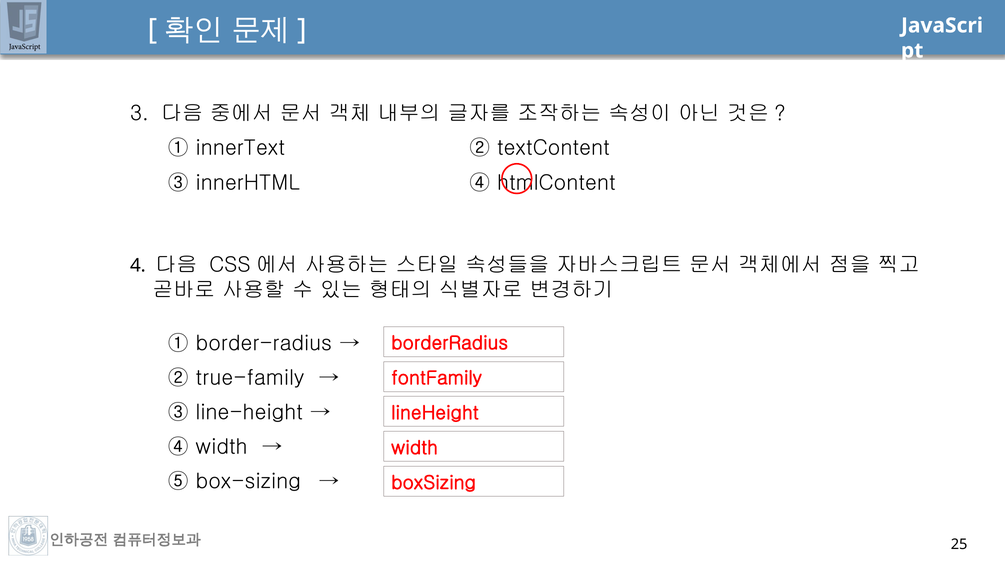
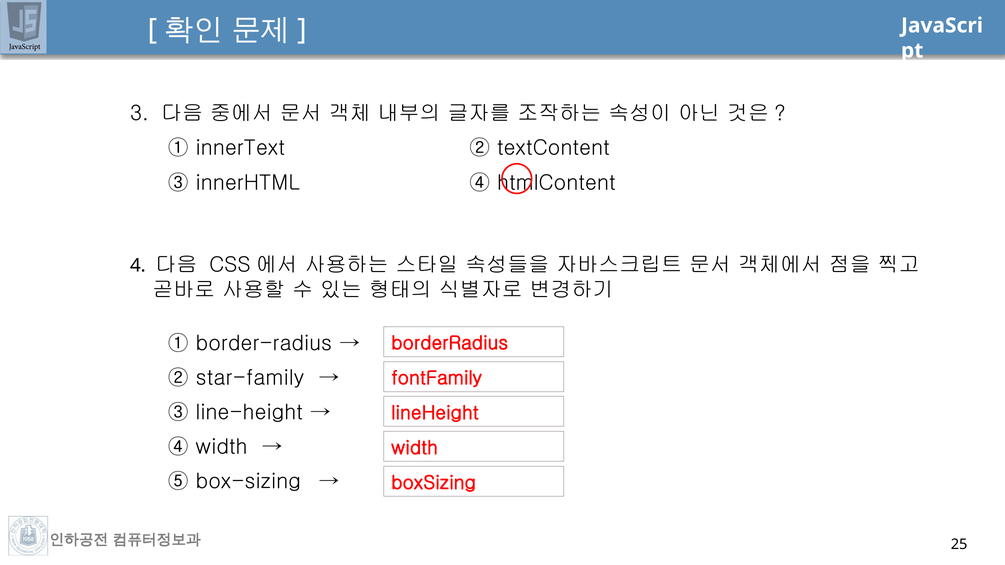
true-family: true-family -> star-family (250, 378)
